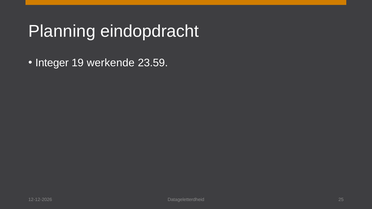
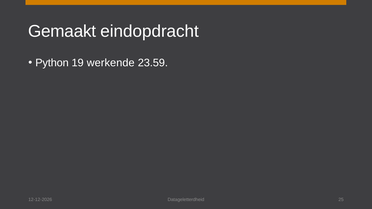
Planning: Planning -> Gemaakt (62, 31)
Integer: Integer -> Python (52, 63)
